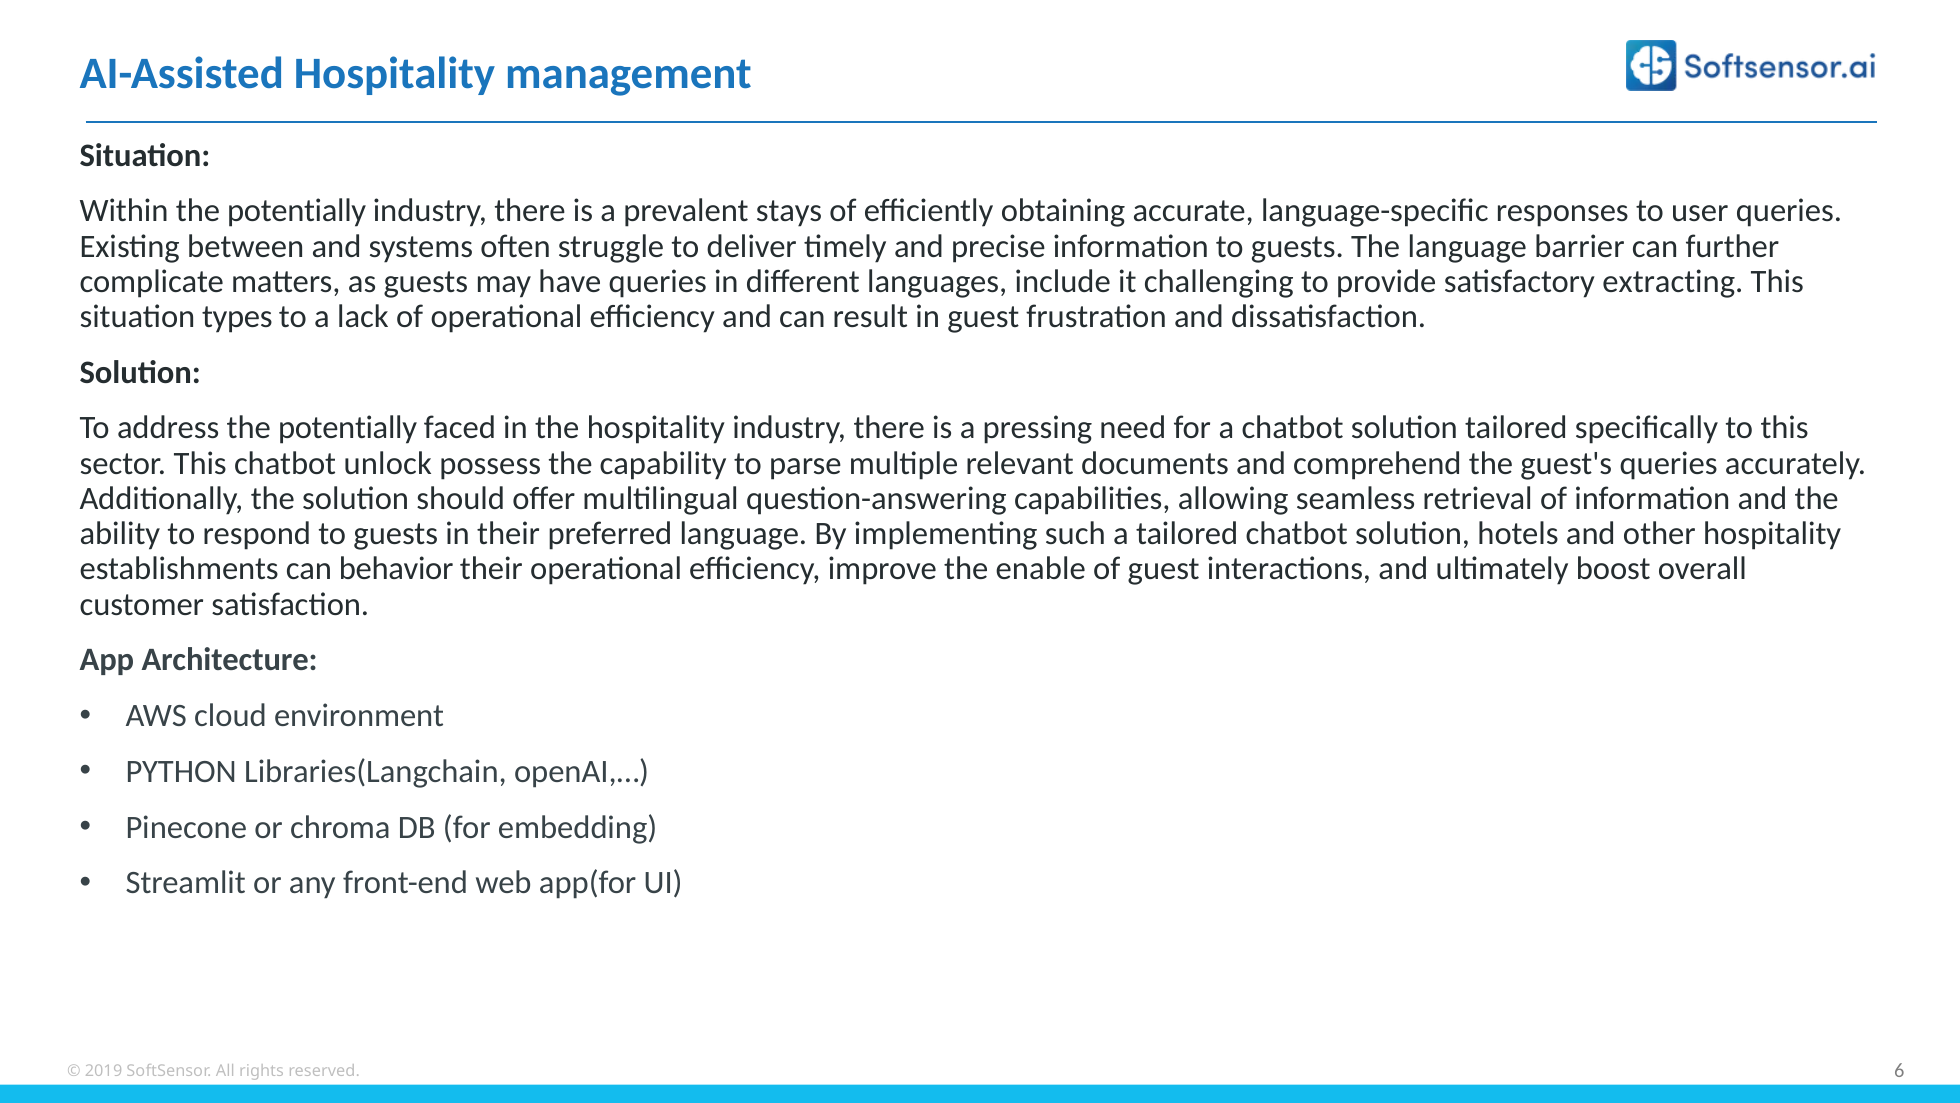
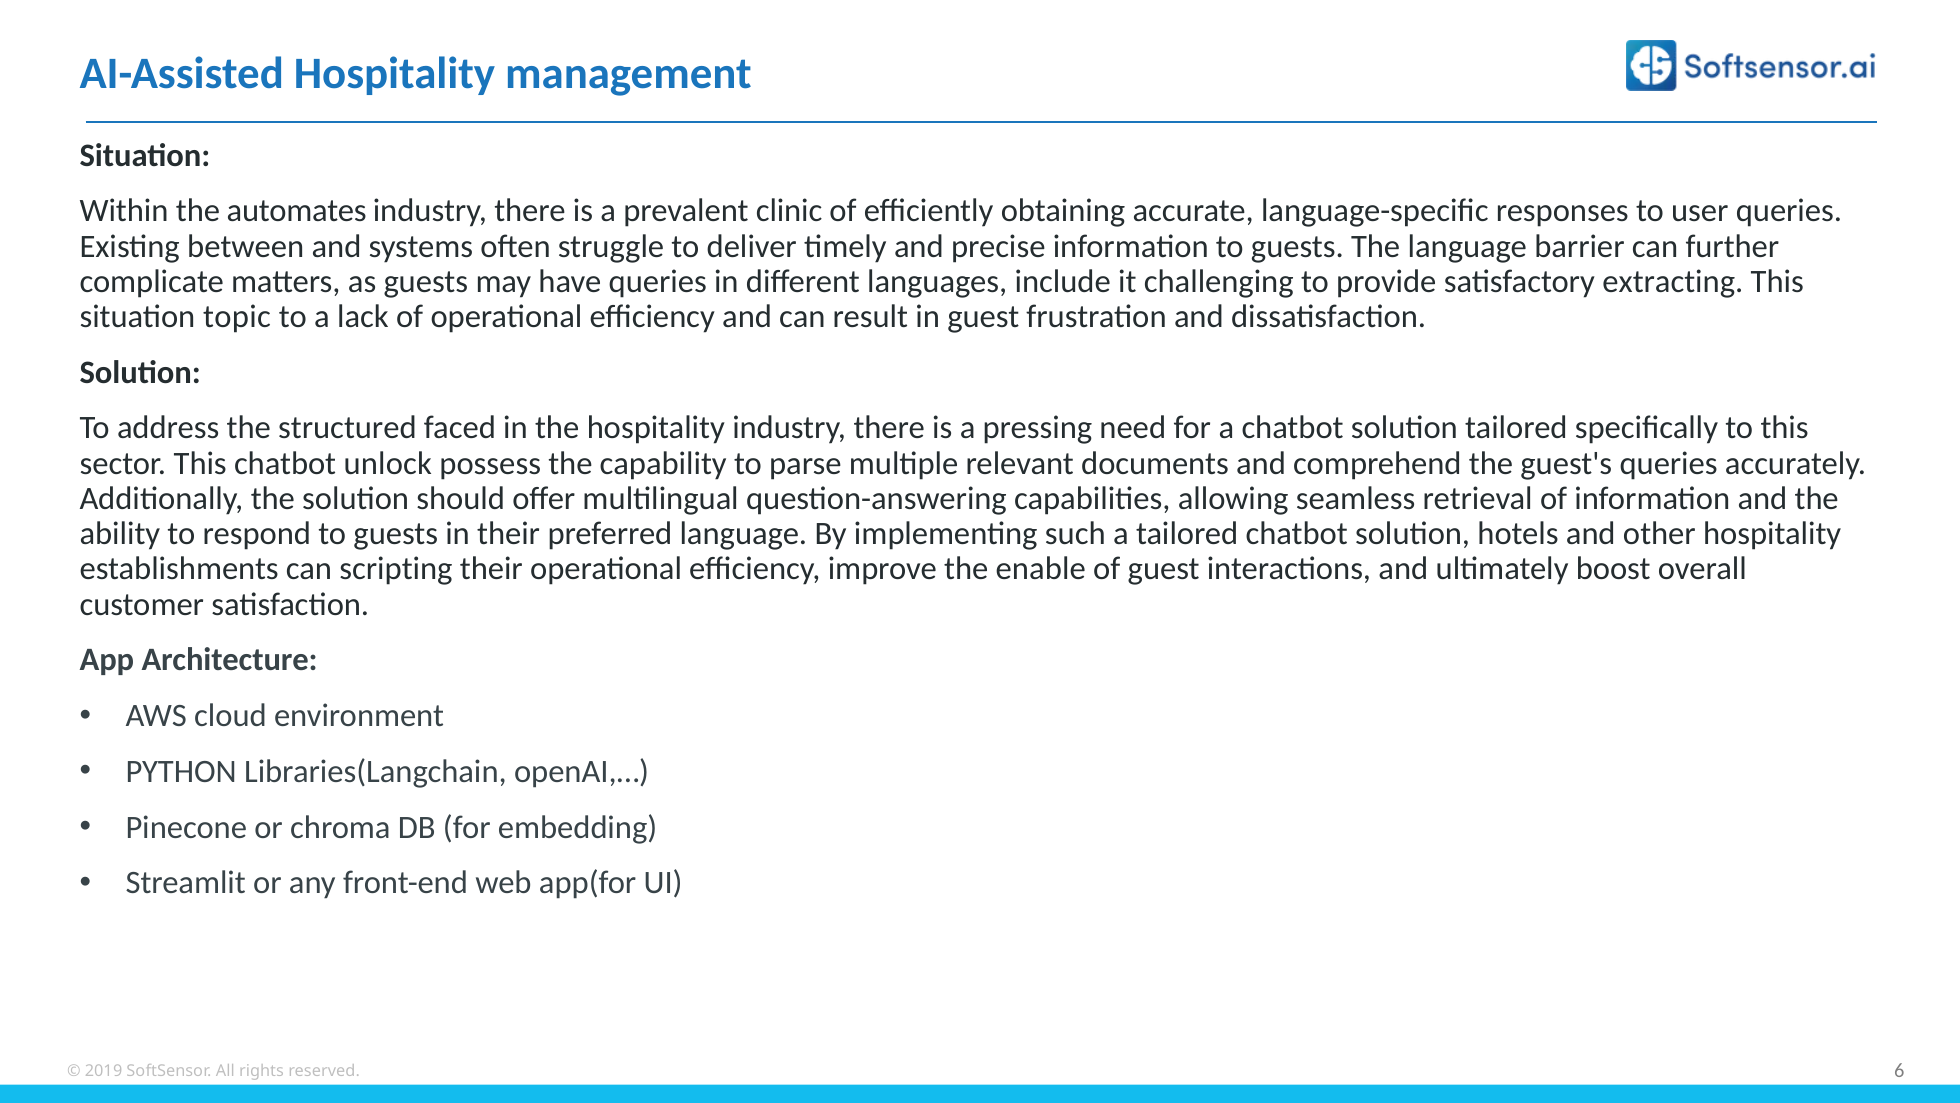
Within the potentially: potentially -> automates (297, 211)
stays: stays -> clinic (789, 211)
types: types -> topic (237, 317)
address the potentially: potentially -> structured (347, 428)
behavior: behavior -> scripting (396, 569)
